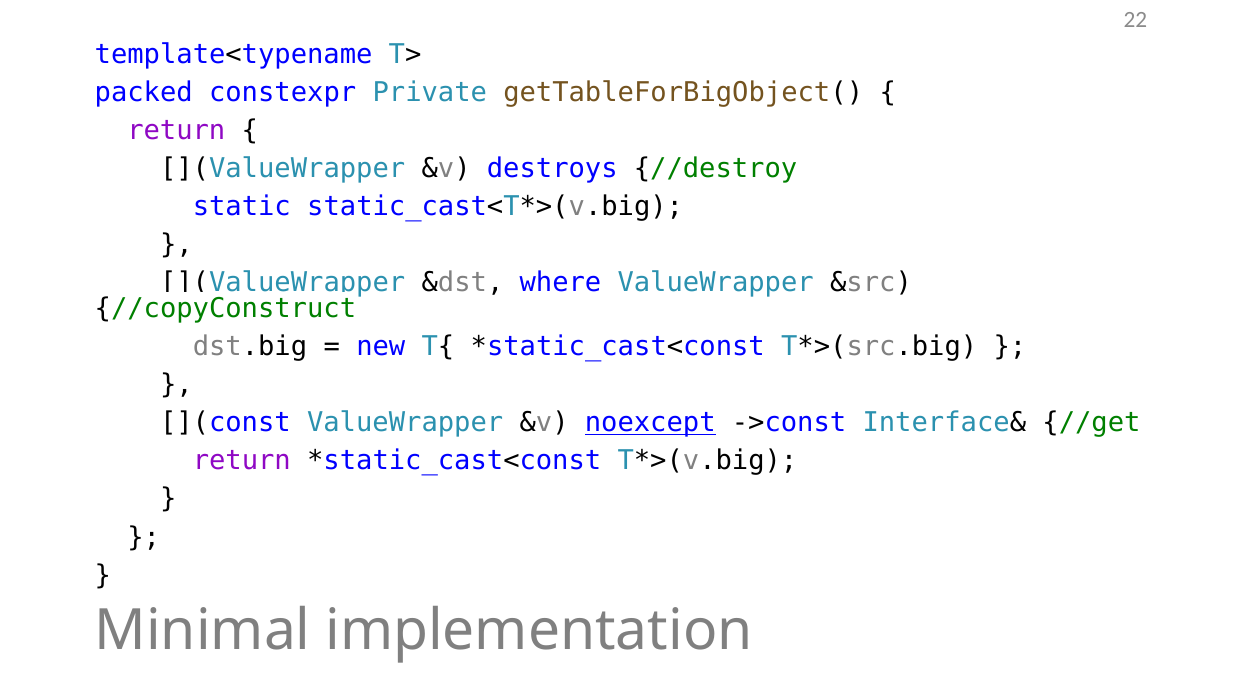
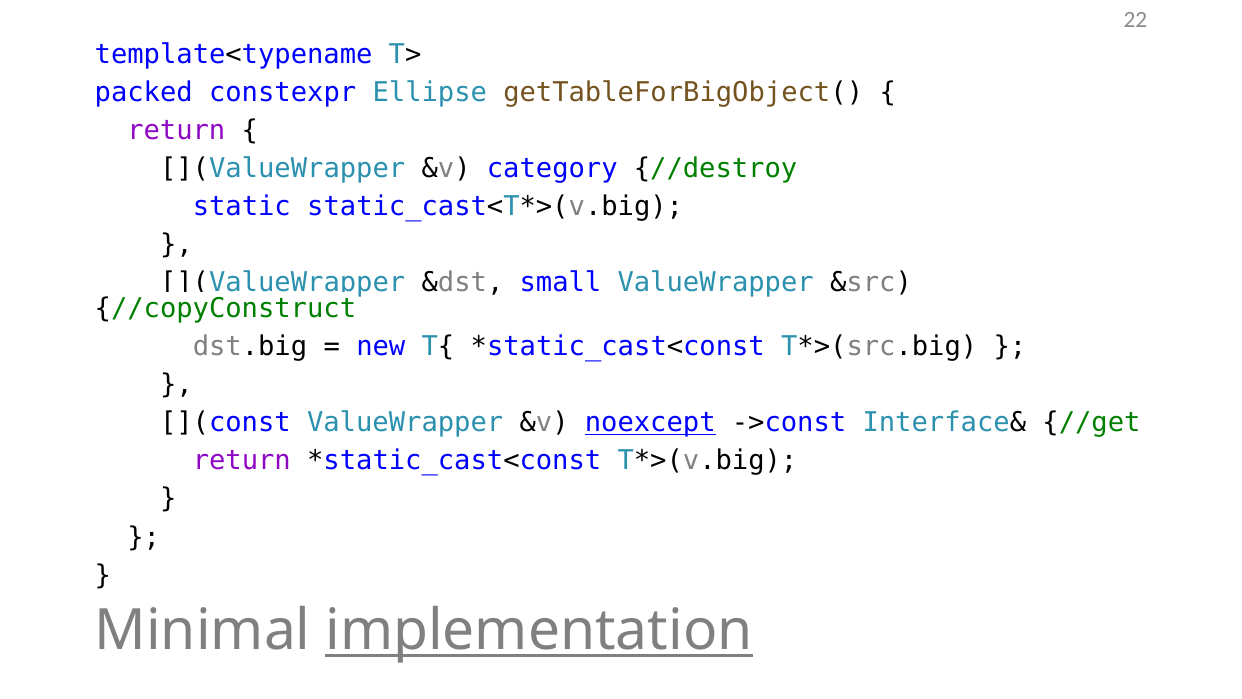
Private: Private -> Ellipse (430, 92)
destroys: destroys -> category (552, 168)
where: where -> small (560, 282)
implementation underline: none -> present (539, 631)
